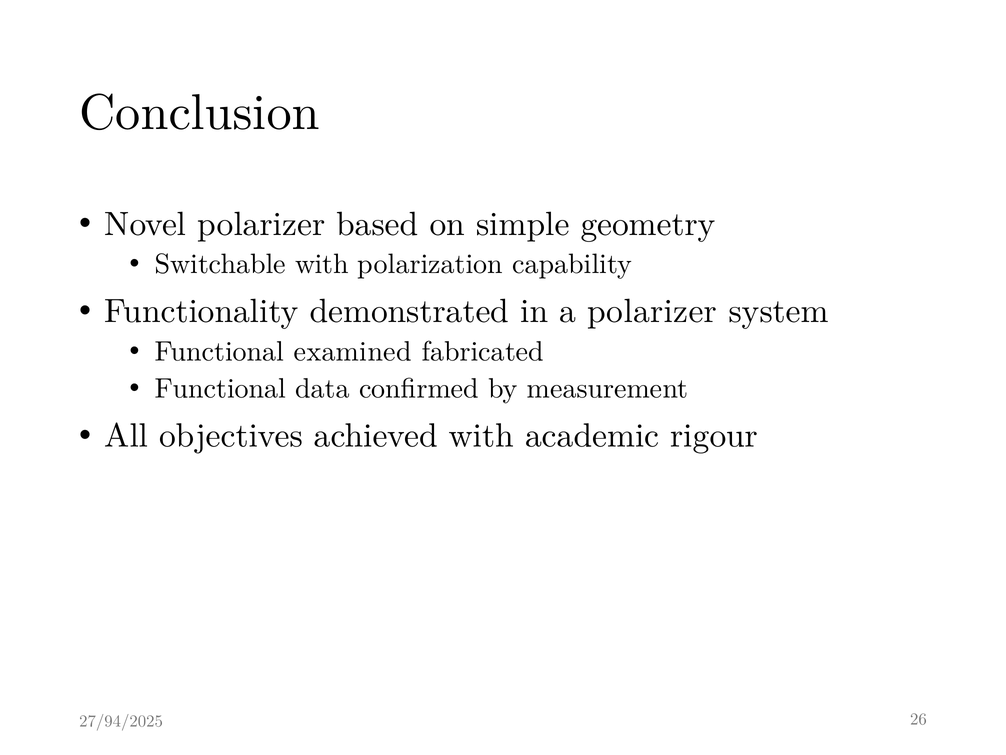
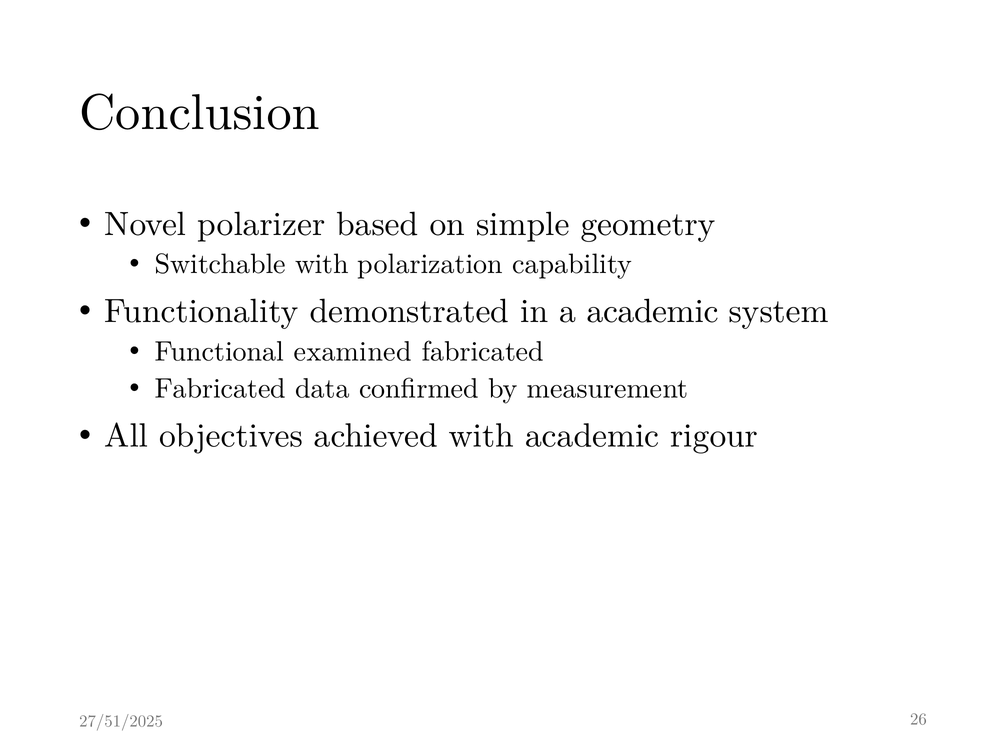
a polarizer: polarizer -> academic (653, 311)
Functional: Functional -> Fabricated (220, 388)
27/94/2025: 27/94/2025 -> 27/51/2025 (121, 721)
